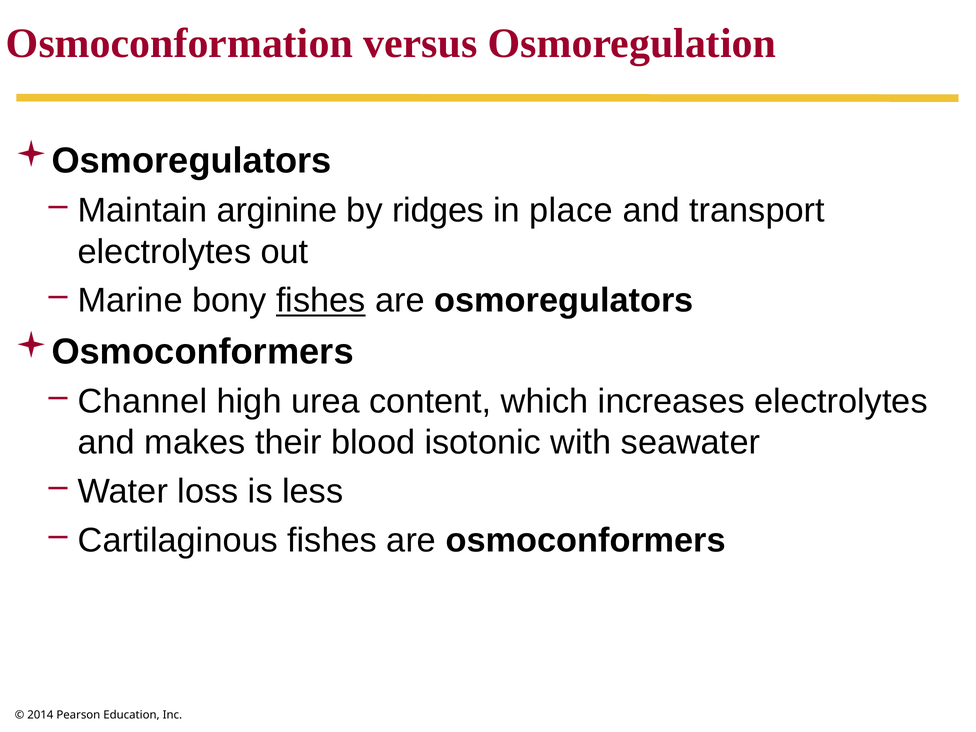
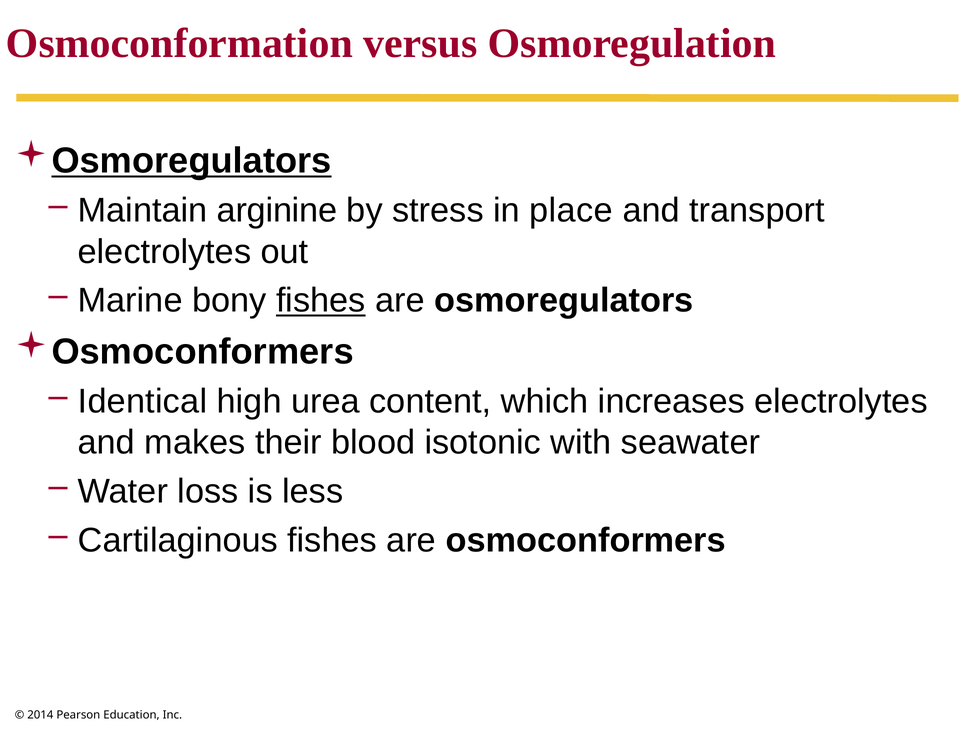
Osmoregulators underline: none -> present (192, 161)
ridges: ridges -> stress (438, 211)
Channel: Channel -> Identical (142, 401)
